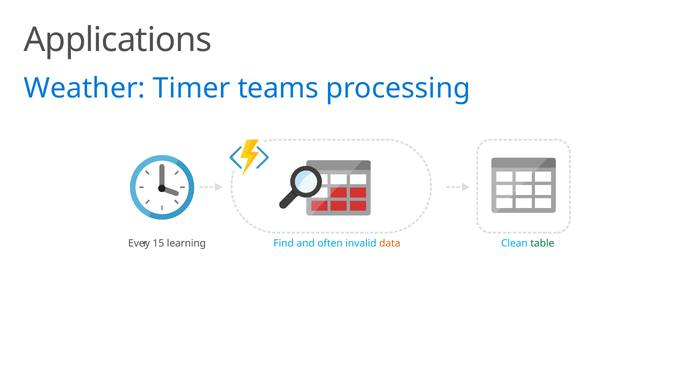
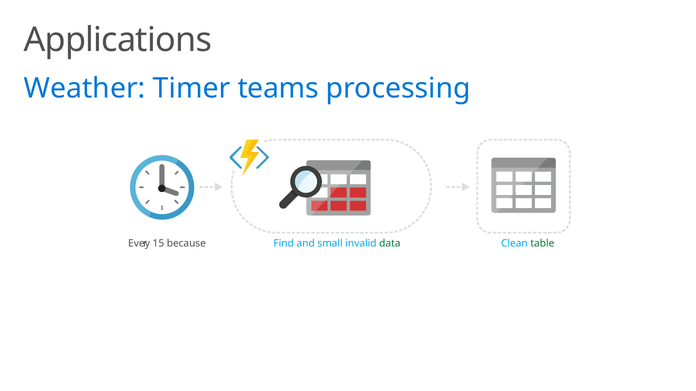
learning: learning -> because (186, 244)
often: often -> small (330, 244)
data colour: orange -> green (390, 244)
